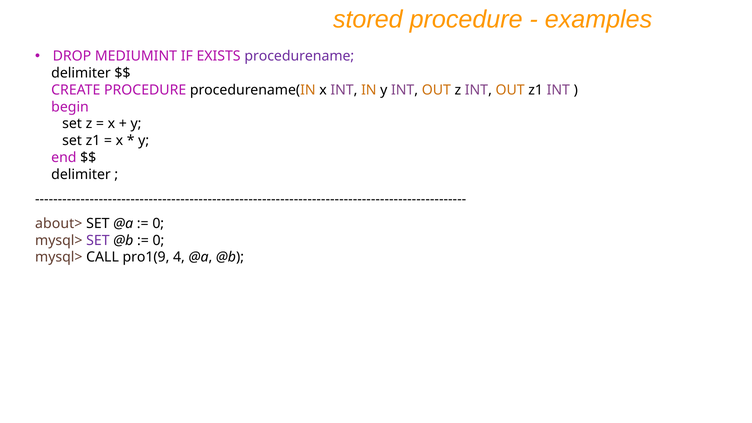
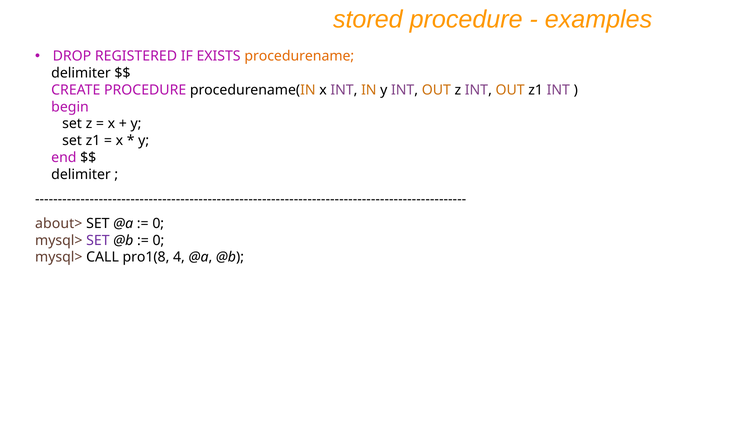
MEDIUMINT: MEDIUMINT -> REGISTERED (136, 56)
procedurename colour: purple -> orange (299, 56)
pro1(9: pro1(9 -> pro1(8 (146, 257)
